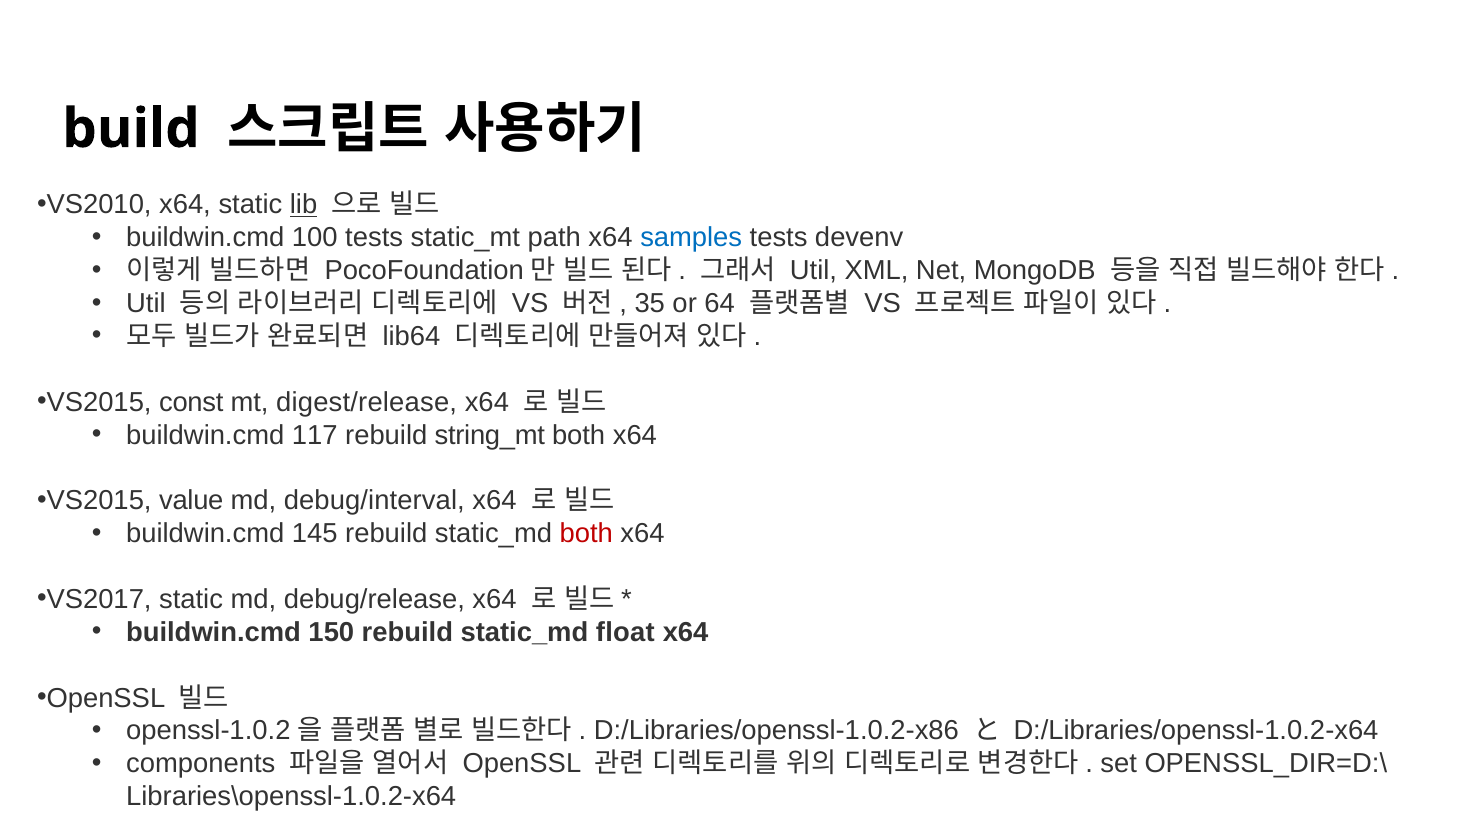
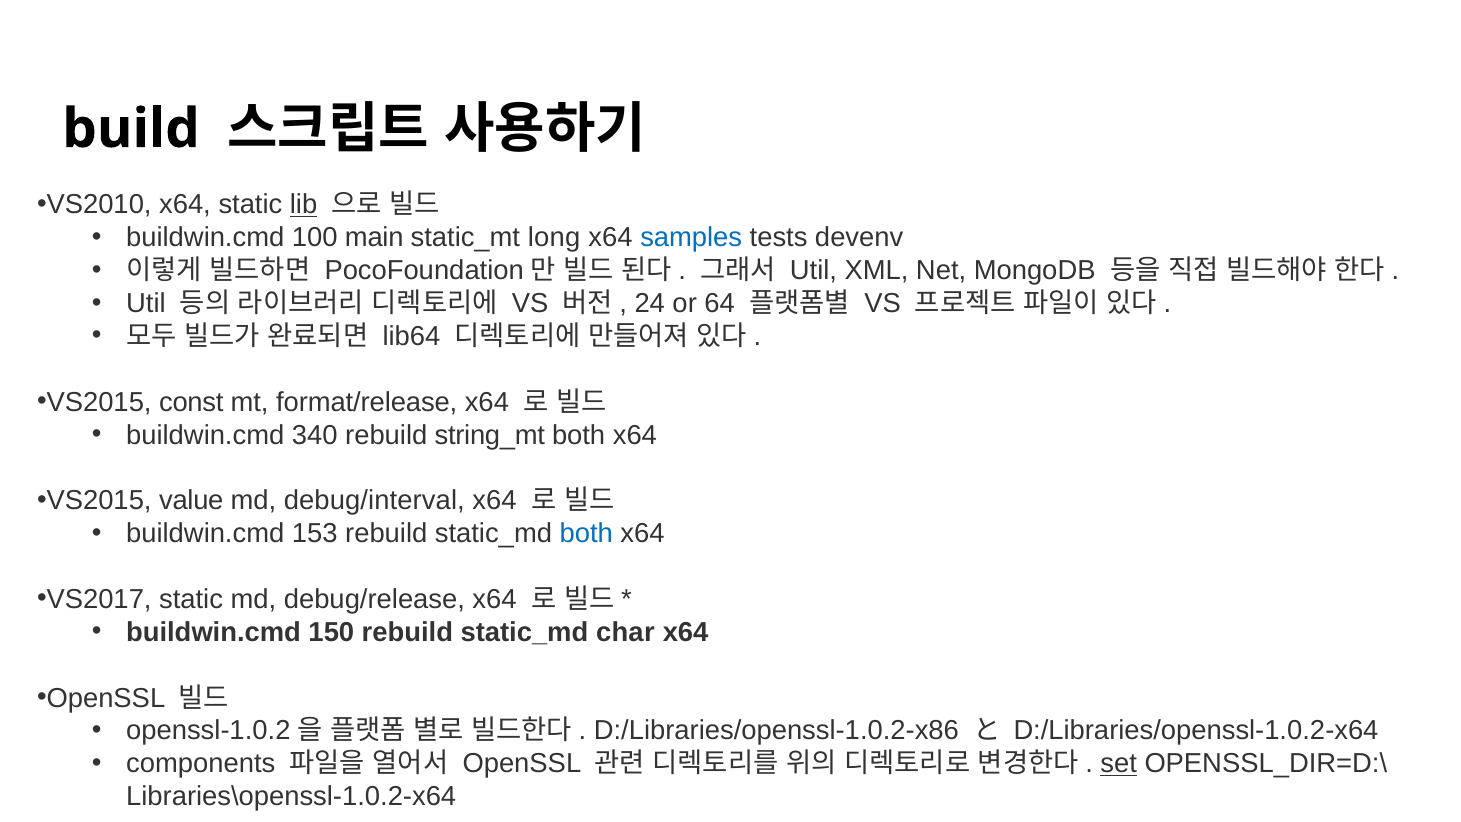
100 tests: tests -> main (374, 238)
path: path -> long (554, 238)
35: 35 -> 24 (650, 303)
digest/release: digest/release -> format/release (367, 402)
117: 117 -> 340 (315, 435)
145: 145 -> 153 (315, 534)
both colour: red -> blue (586, 534)
float: float -> char (625, 632)
set underline: none -> present (1119, 764)
